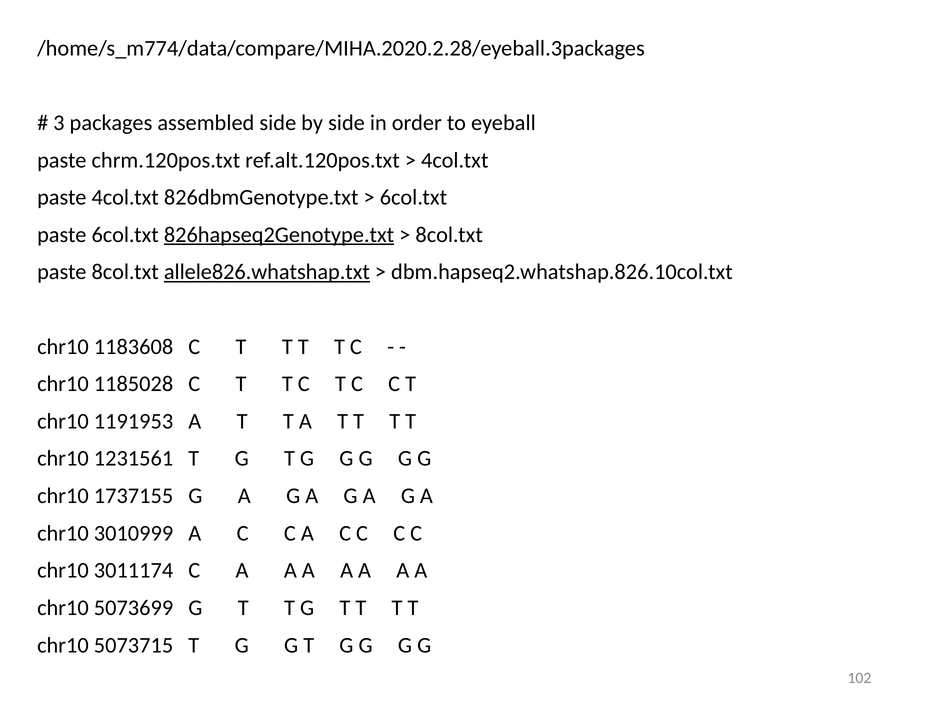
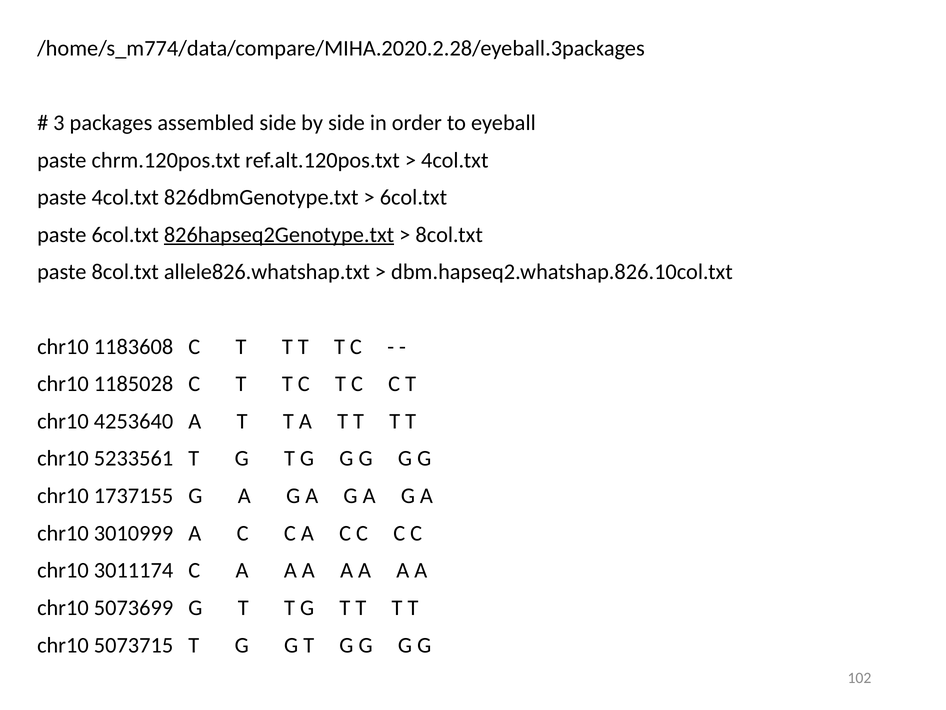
allele826.whatshap.txt underline: present -> none (267, 272)
1191953: 1191953 -> 4253640 (134, 421)
1231561: 1231561 -> 5233561 (134, 458)
